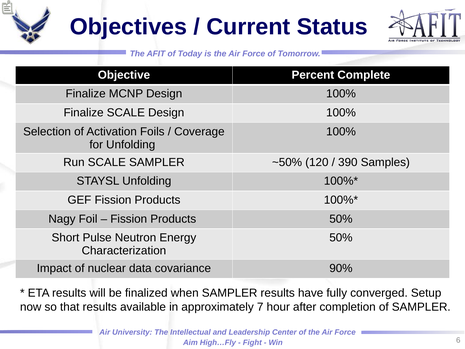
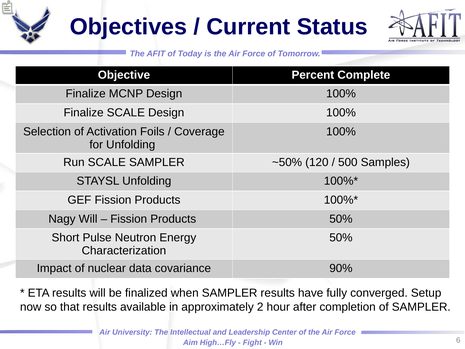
390: 390 -> 500 (348, 162)
Nagy Foil: Foil -> Will (88, 219)
7: 7 -> 2 (260, 307)
